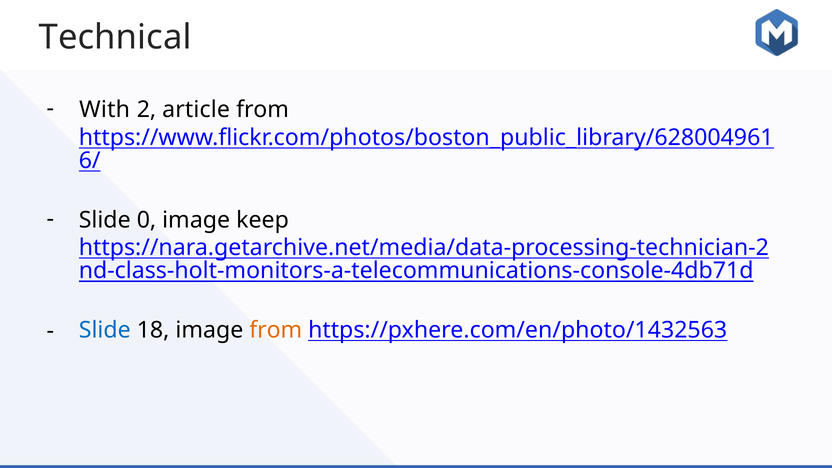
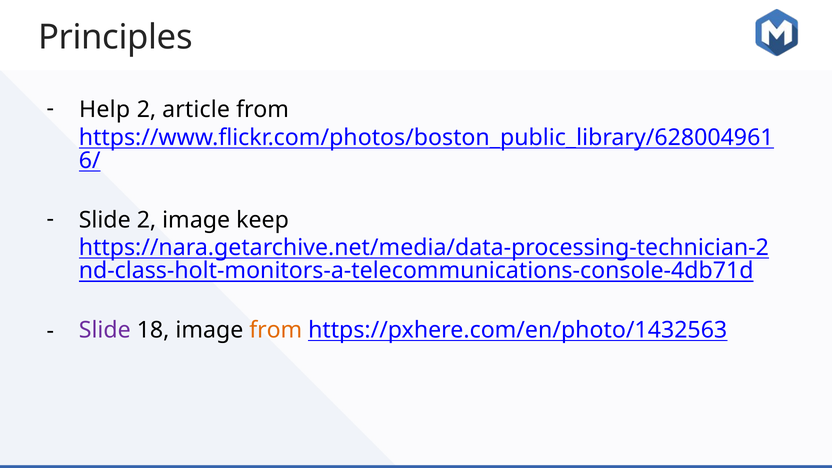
Technical: Technical -> Principles (115, 37)
With: With -> Help (105, 110)
Slide 0: 0 -> 2 (146, 220)
Slide colour: blue -> purple (105, 330)
